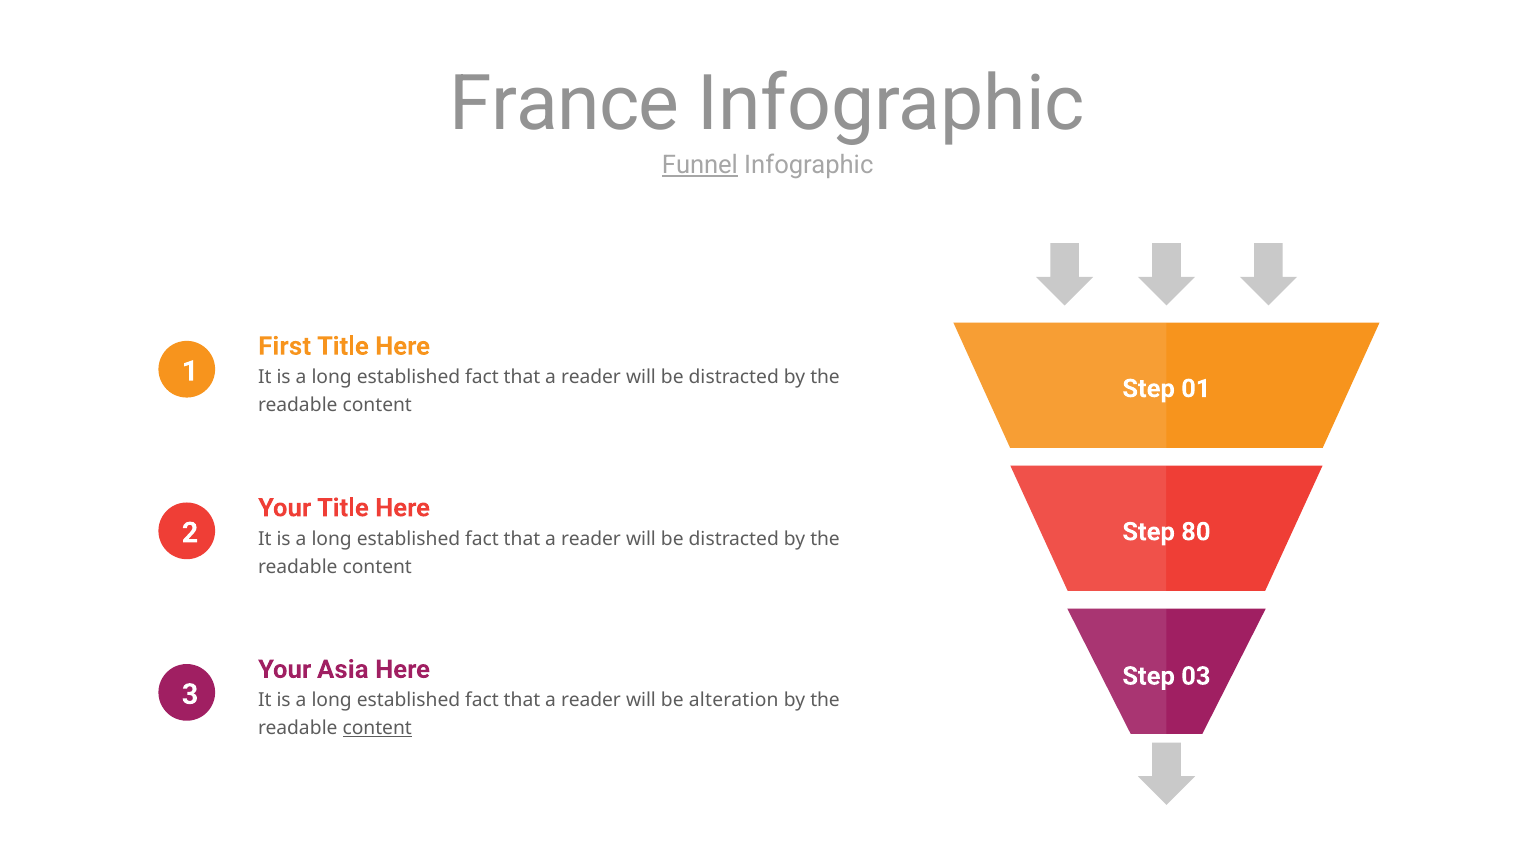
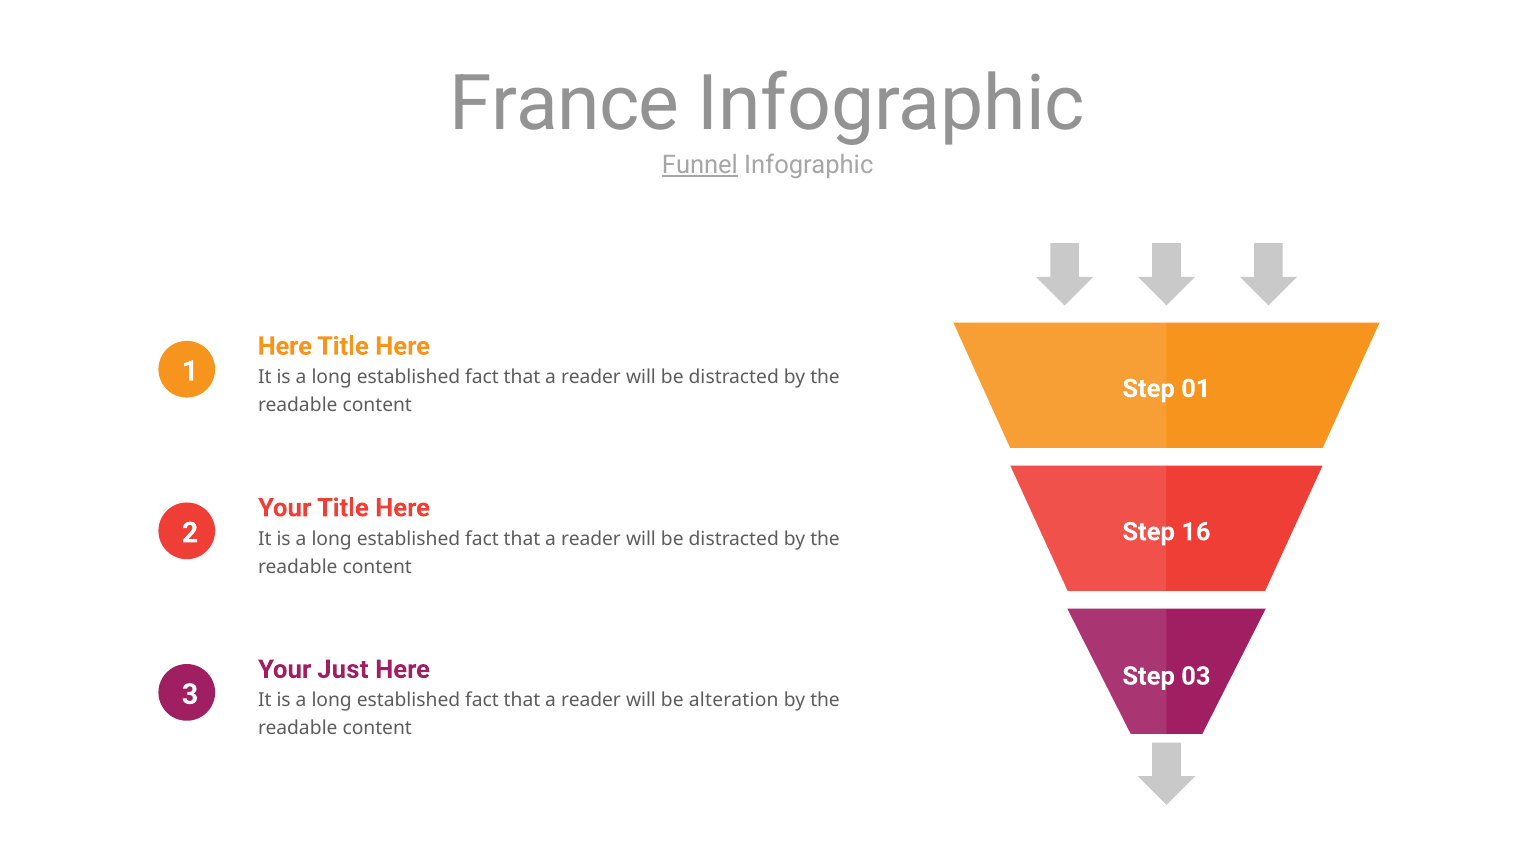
First: First -> Here (285, 346)
80: 80 -> 16 (1196, 532)
Asia: Asia -> Just (343, 670)
content underline: present -> none (377, 728)
